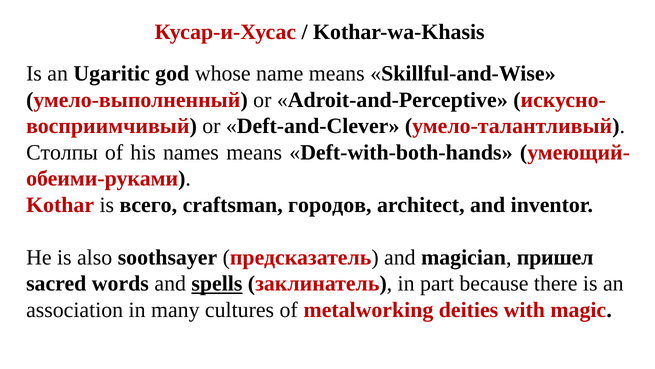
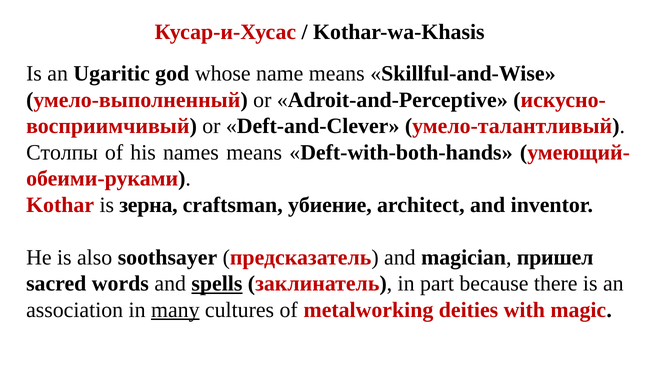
всего: всего -> зерна (148, 205)
городов: городов -> убиение (330, 205)
many underline: none -> present (175, 309)
